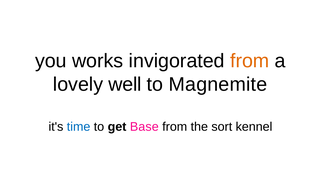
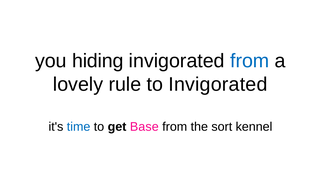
works: works -> hiding (98, 61)
from colour: orange -> blue (250, 61)
well: well -> rule (125, 84)
to Magnemite: Magnemite -> Invigorated (218, 84)
